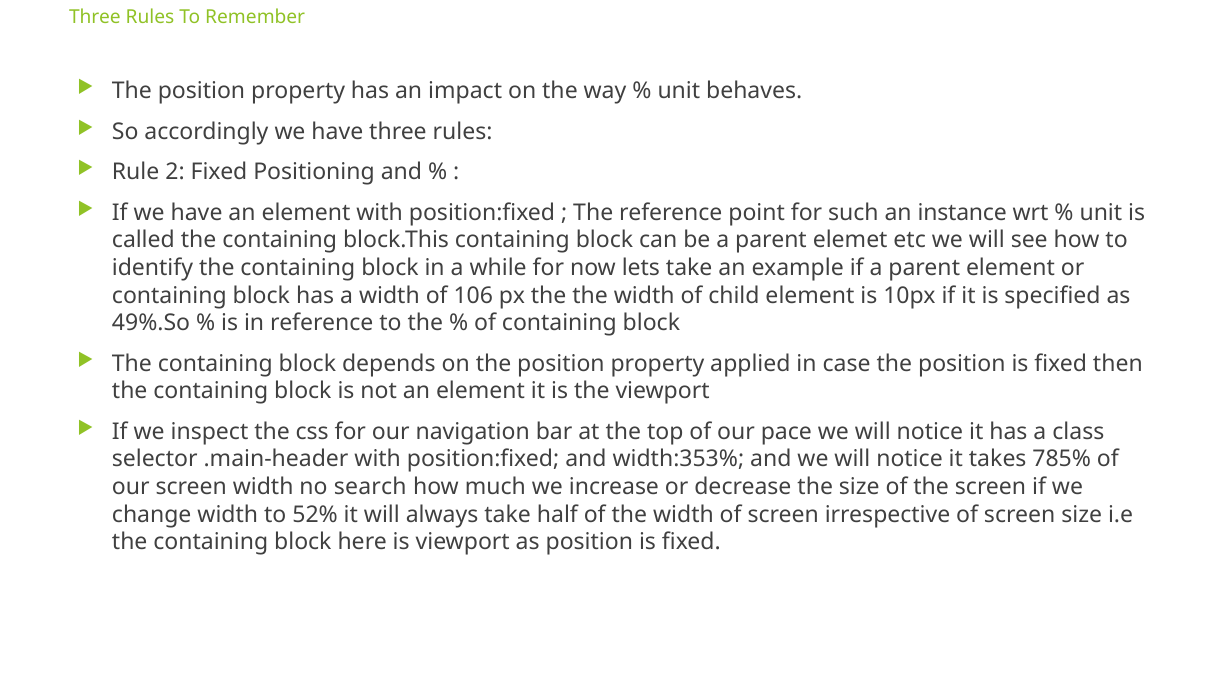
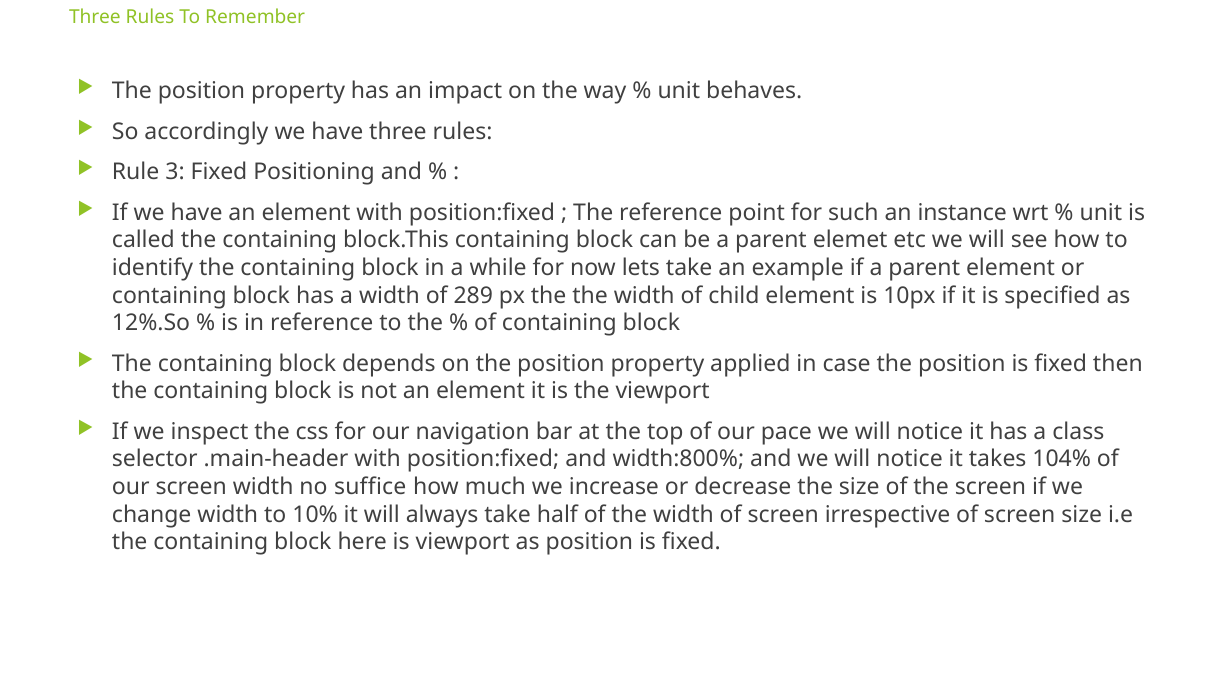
2: 2 -> 3 (175, 172)
106: 106 -> 289 (473, 295)
49%.So: 49%.So -> 12%.So (151, 323)
width:353%: width:353% -> width:800% (678, 459)
785%: 785% -> 104% (1062, 459)
search: search -> suffice (370, 487)
52%: 52% -> 10% (315, 514)
